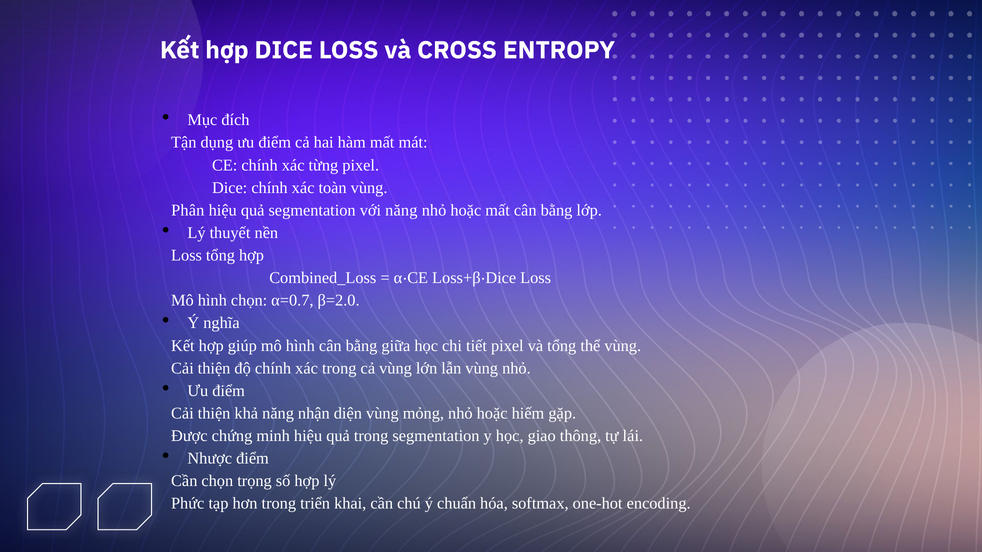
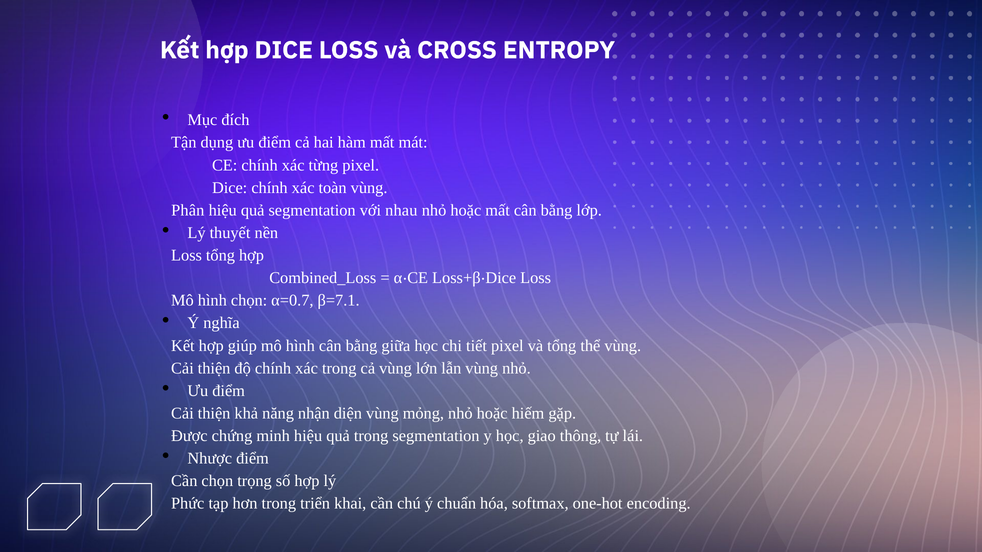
với năng: năng -> nhau (401, 210)
β=2.0: β=2.0 -> β=7.1 (339, 301)
